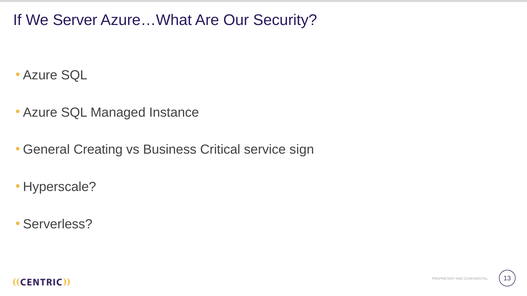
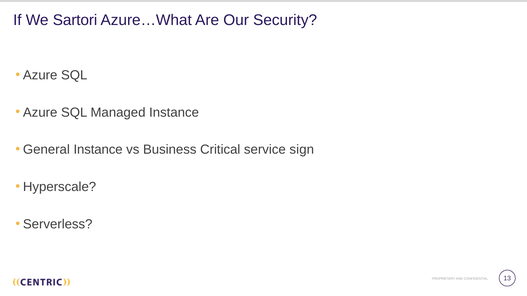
Server: Server -> Sartori (75, 20)
General Creating: Creating -> Instance (98, 150)
